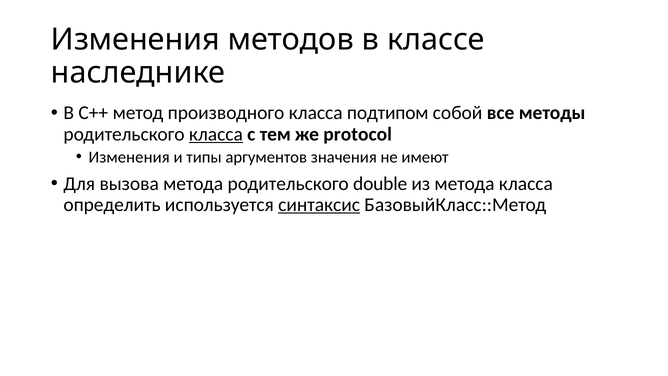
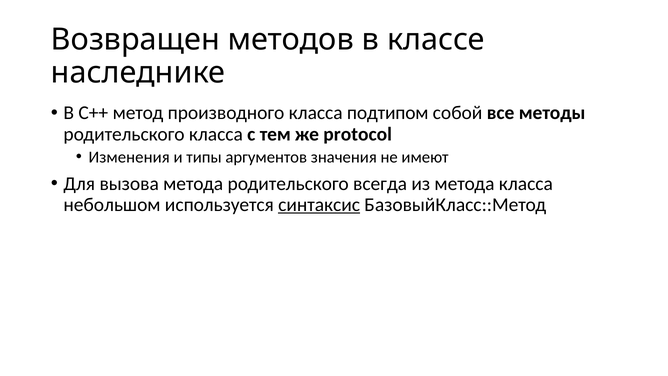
Изменения: Изменения -> Возвращен (135, 40)
класса underline: present -> none (216, 134)
double: double -> всегда (380, 183)
определить: определить -> небольшом (112, 205)
